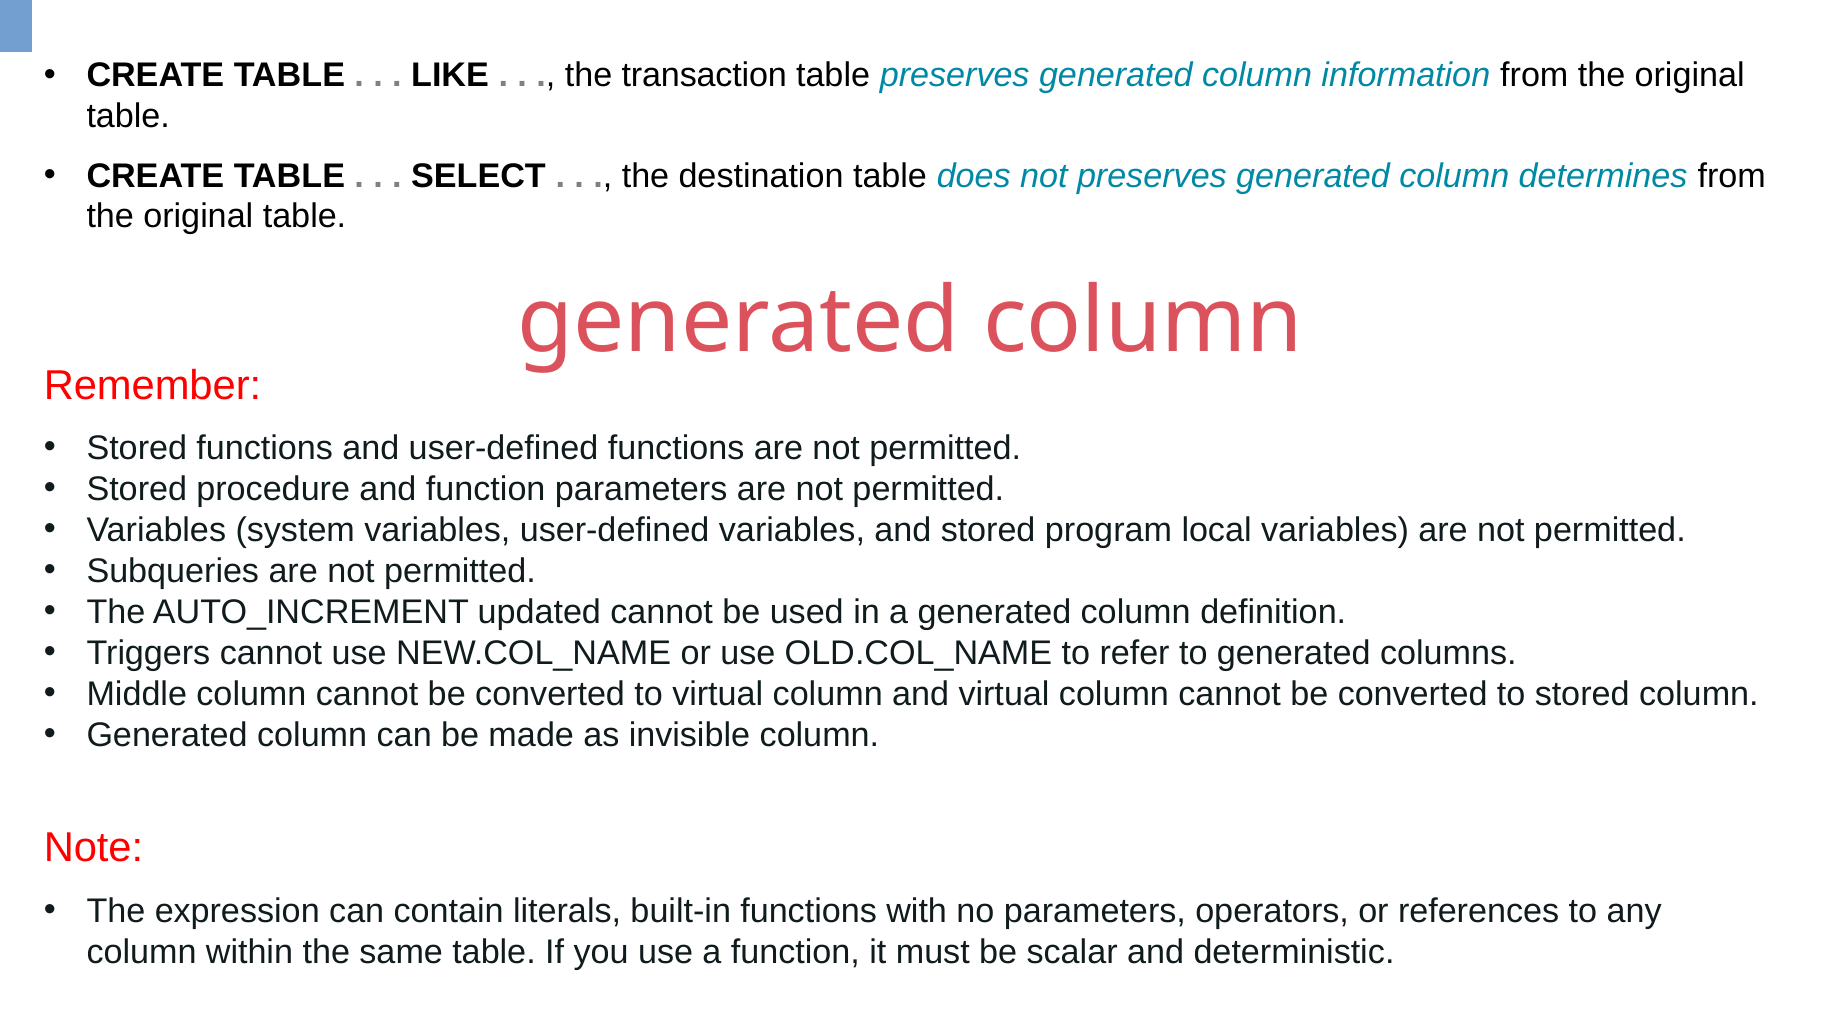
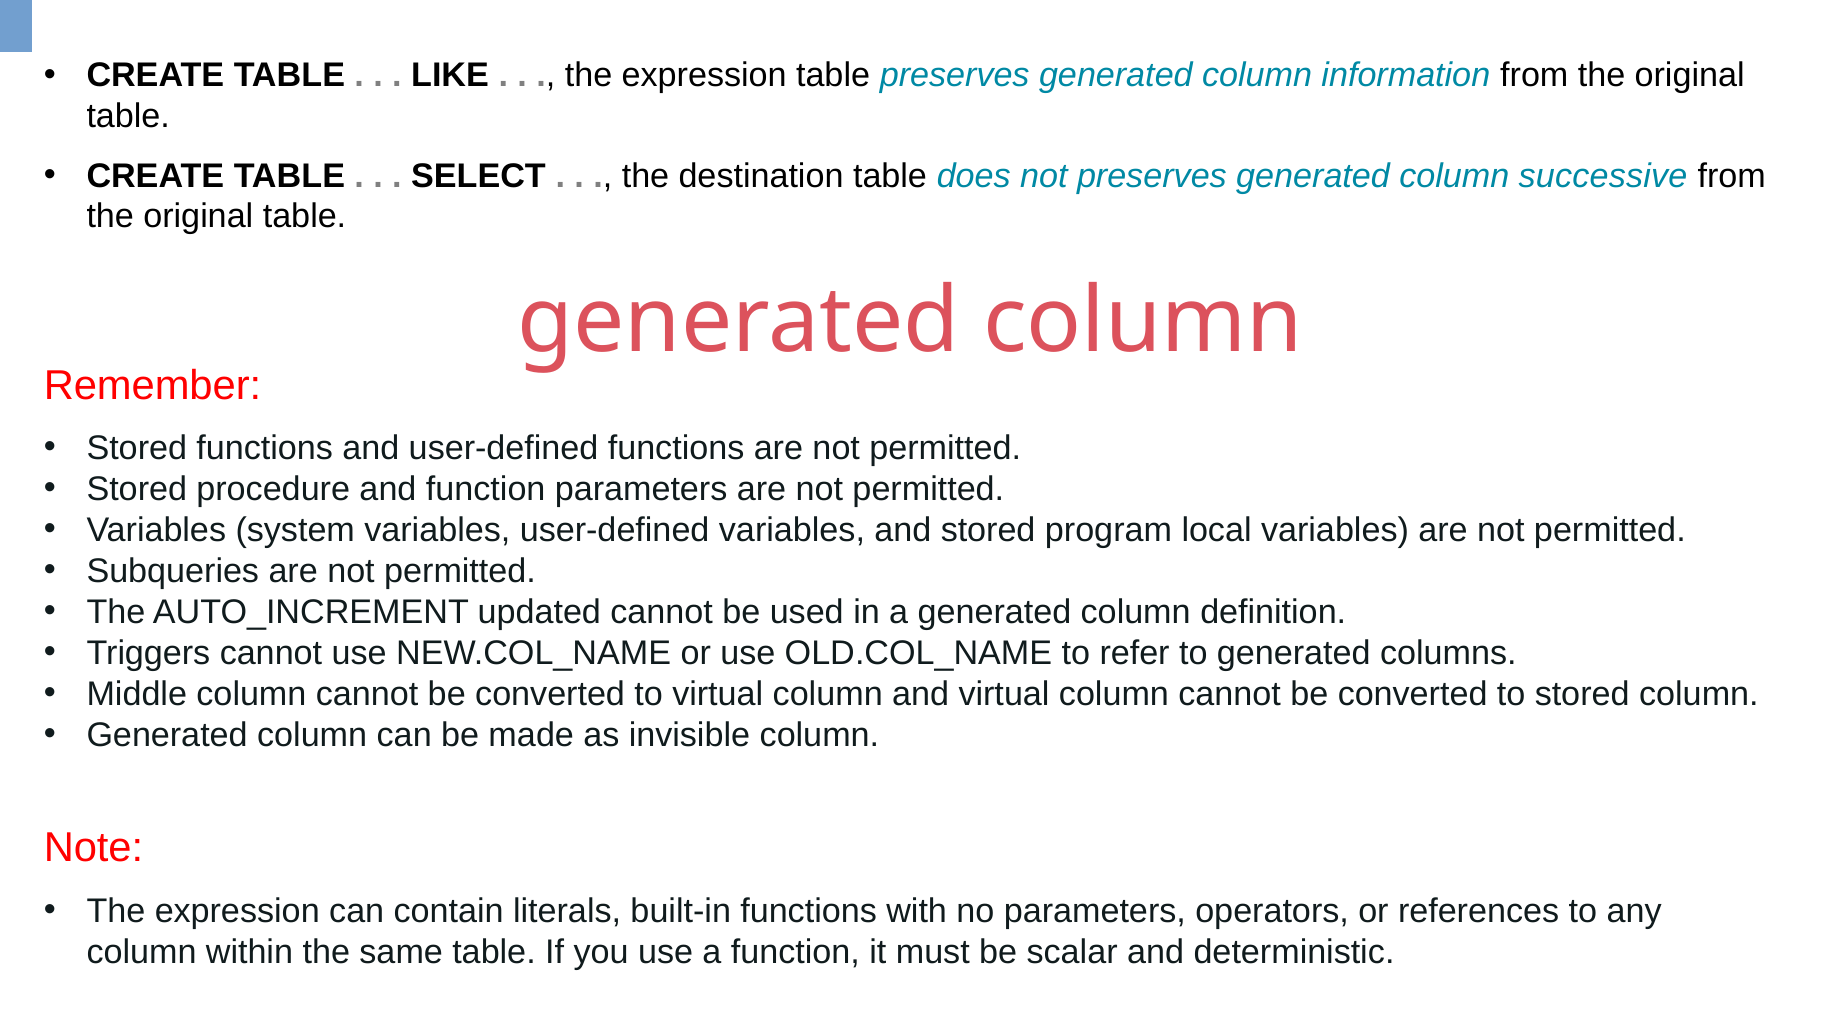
transaction: transaction -> expression (704, 76)
determines: determines -> successive (1603, 176)
